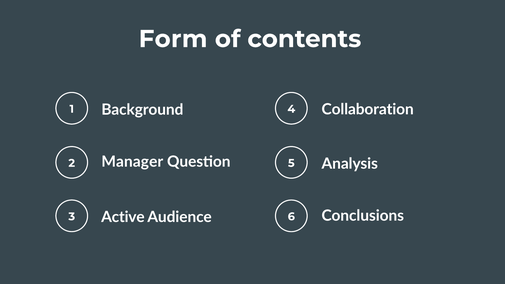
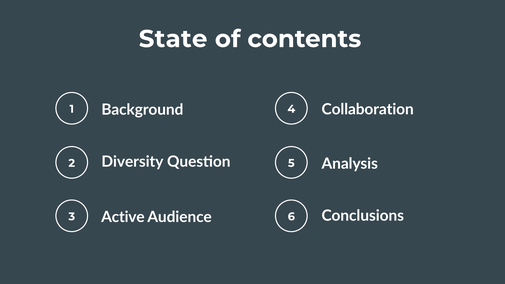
Form: Form -> State (173, 39)
Manager: Manager -> Diversity (132, 162)
